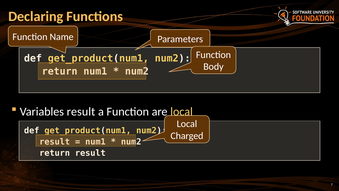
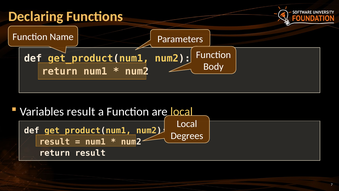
Charged: Charged -> Degrees (187, 136)
